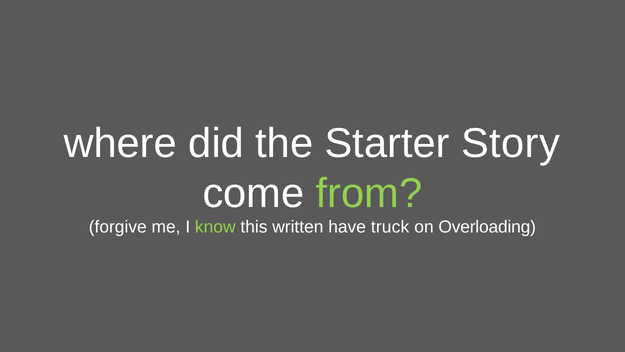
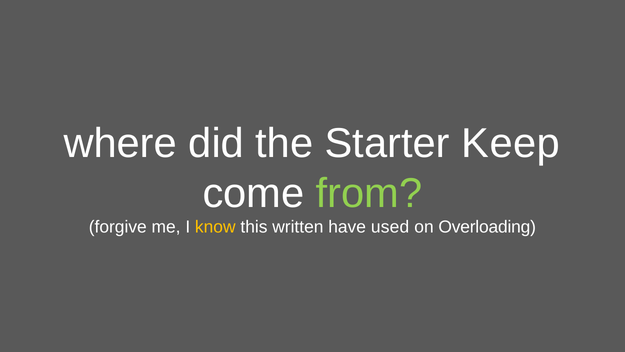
Story: Story -> Keep (511, 143)
know colour: light green -> yellow (215, 227)
truck: truck -> used (390, 227)
